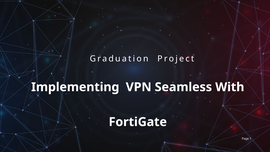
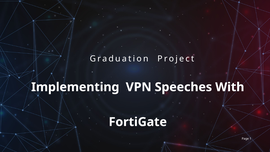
Seamless: Seamless -> Speeches (183, 87)
